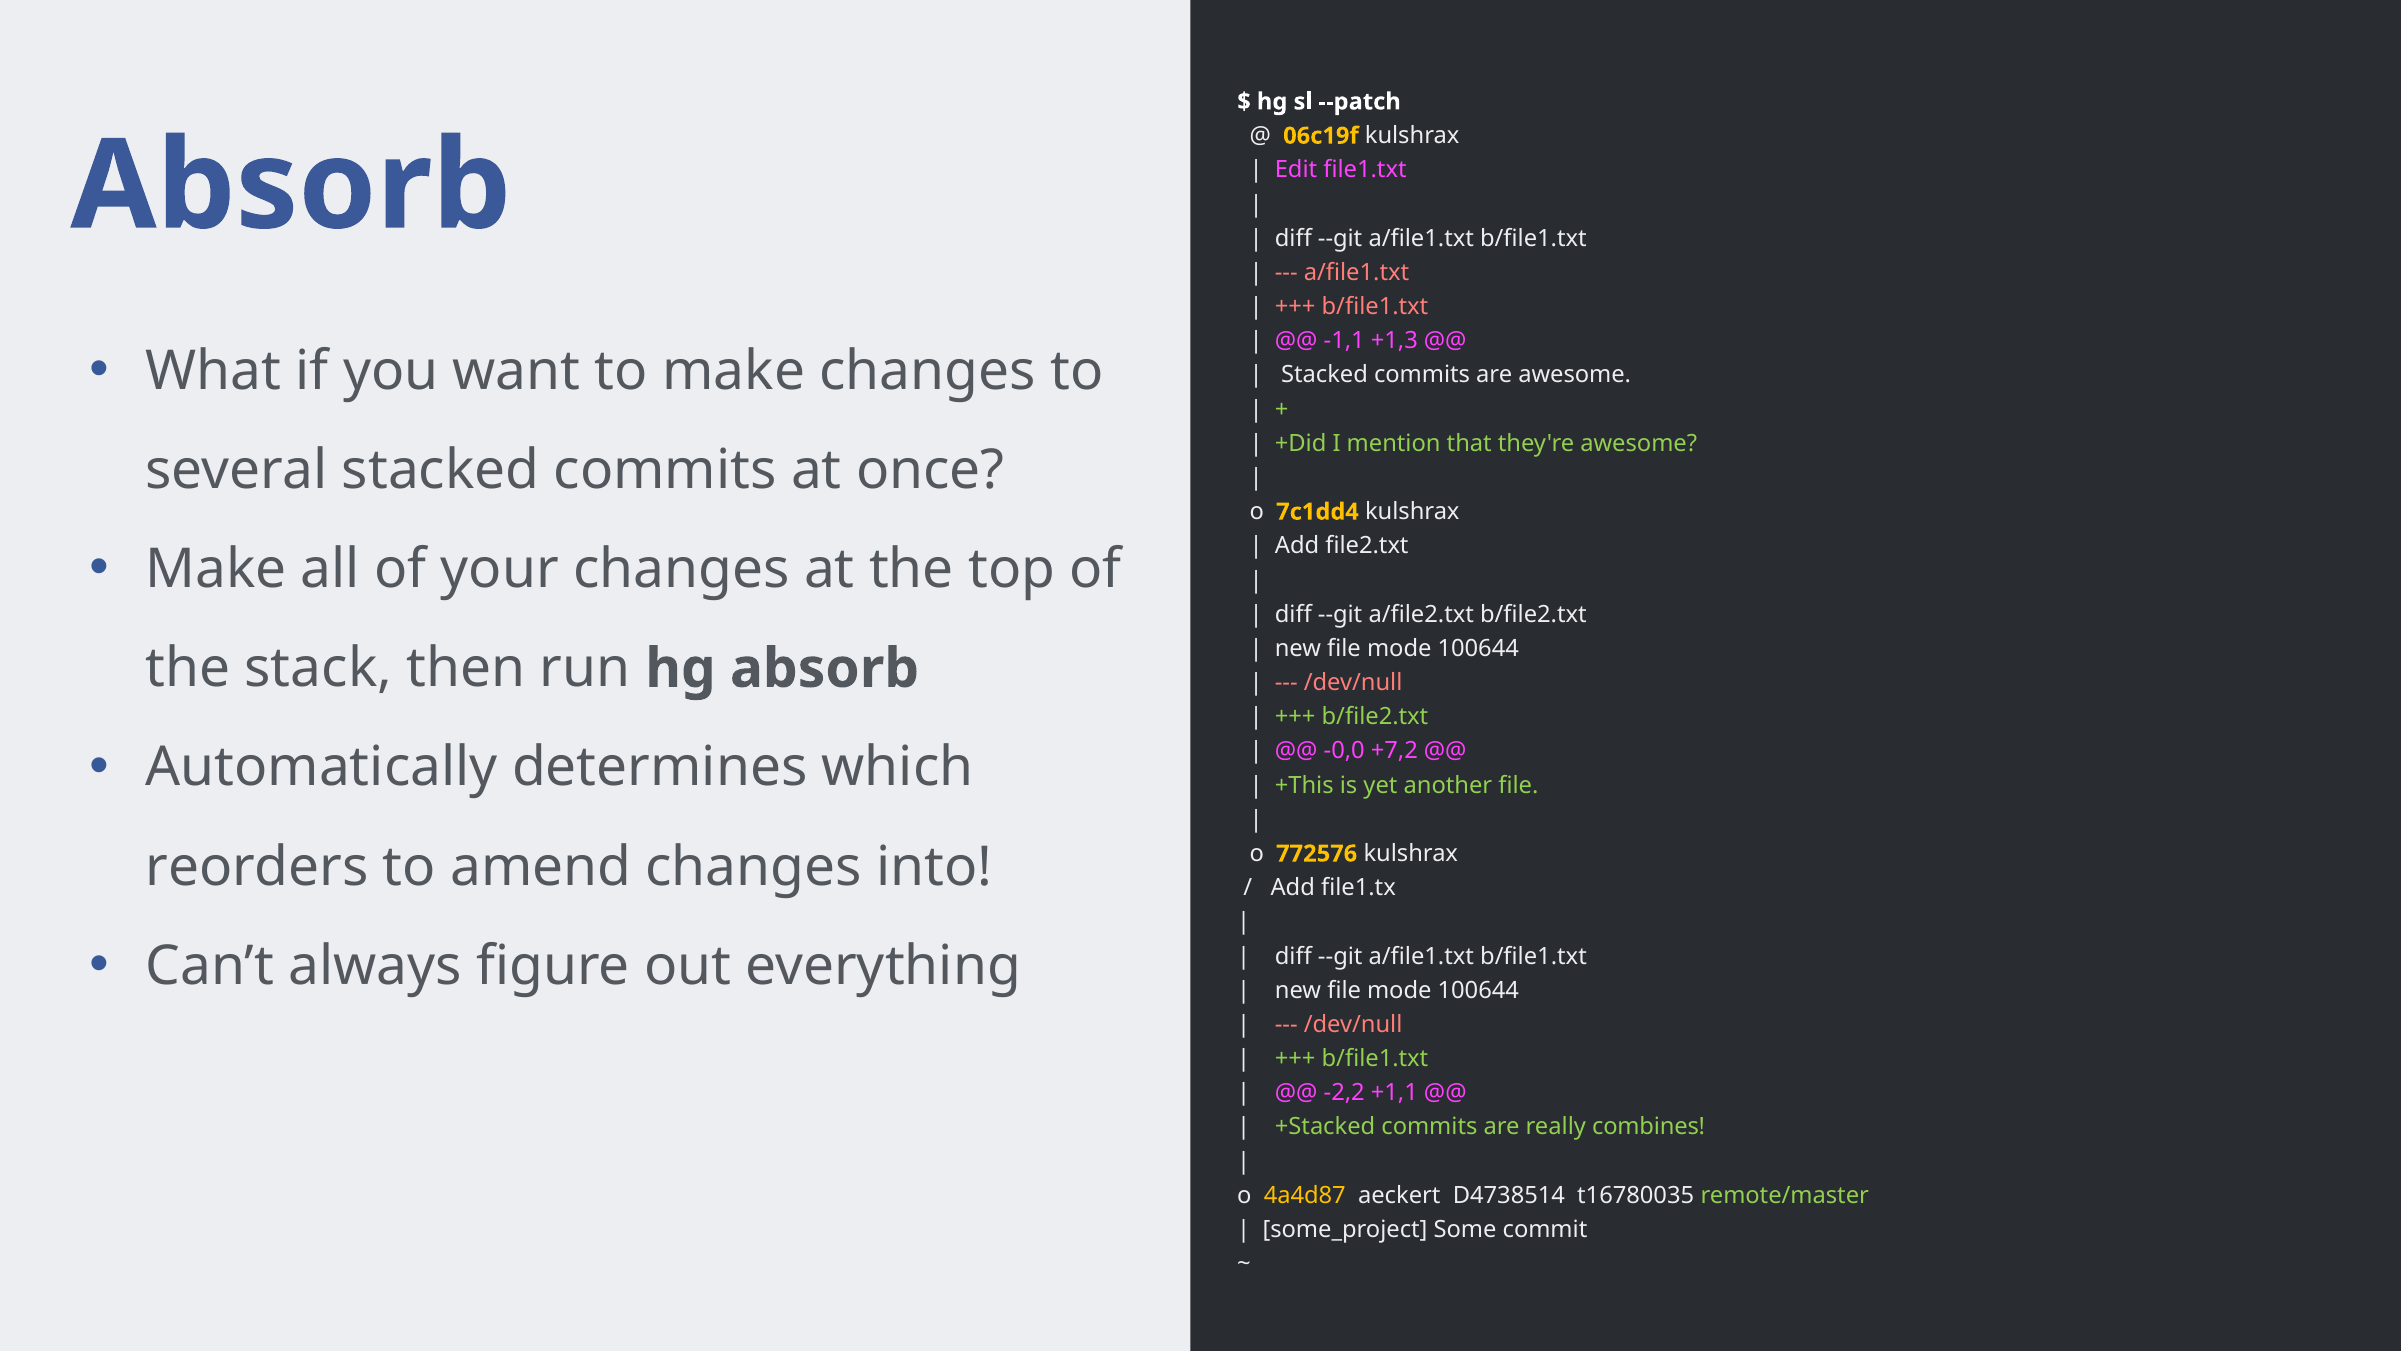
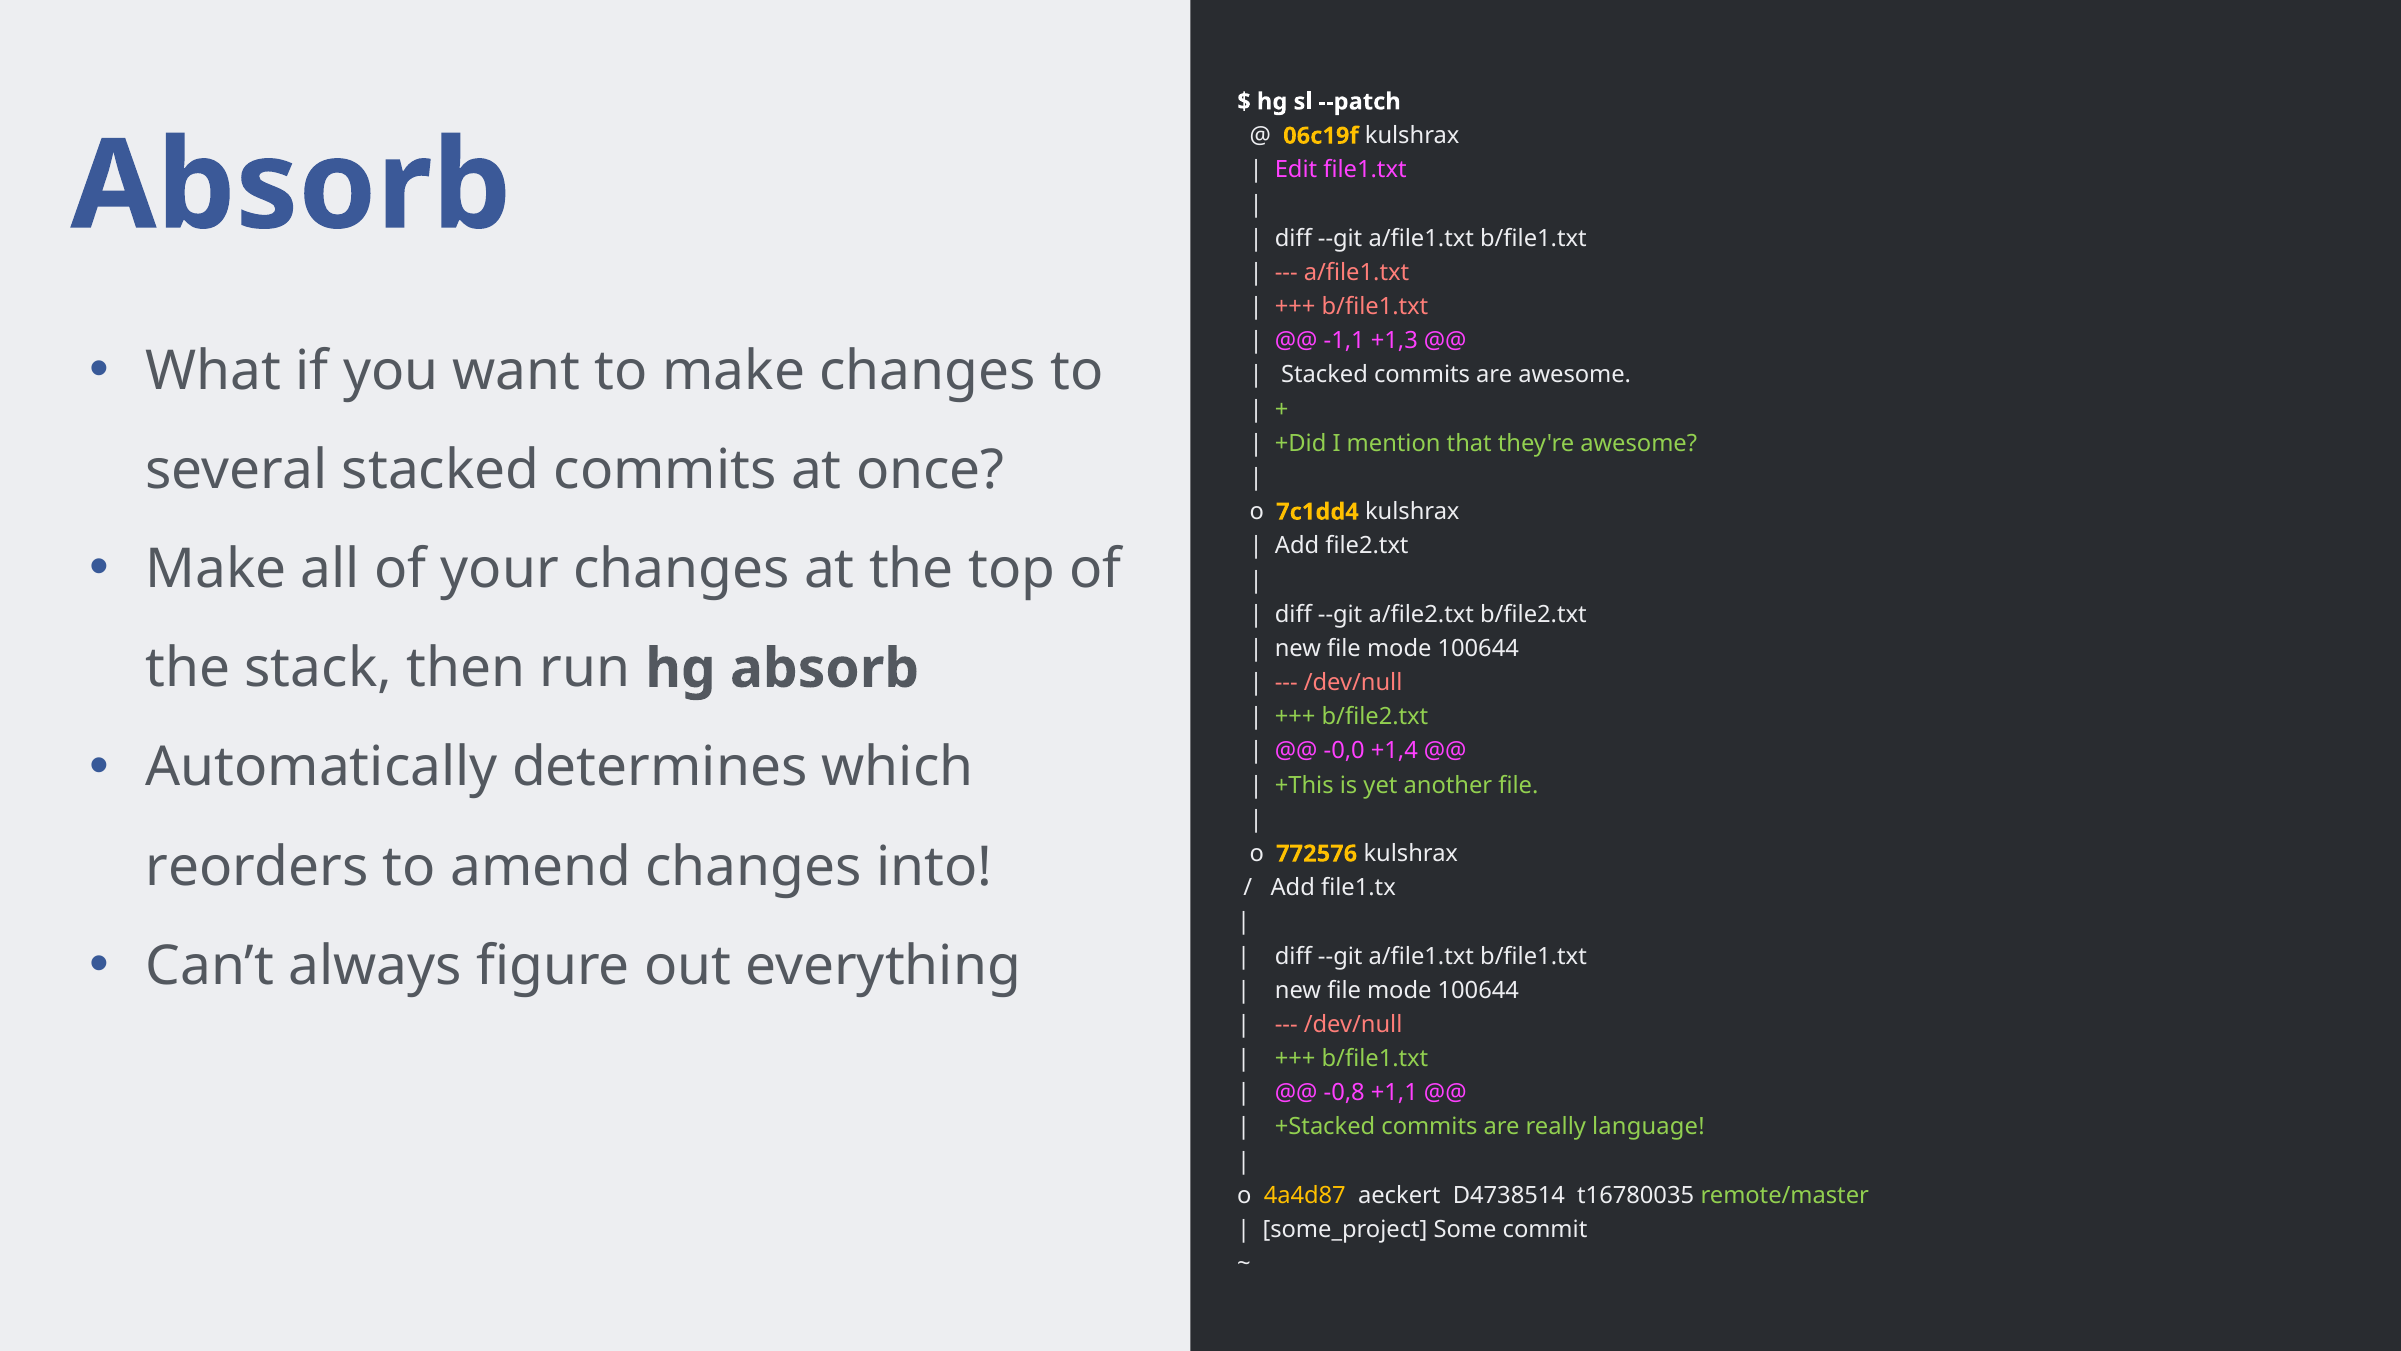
+7,2: +7,2 -> +1,4 (1394, 751)
-2,2: -2,2 -> -0,8 (1344, 1093)
combines: combines -> language (1648, 1127)
